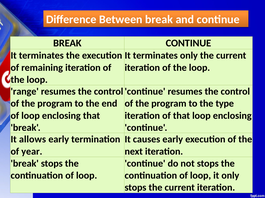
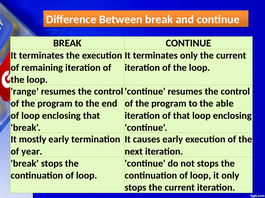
type: type -> able (225, 104)
allows: allows -> mostly (33, 140)
